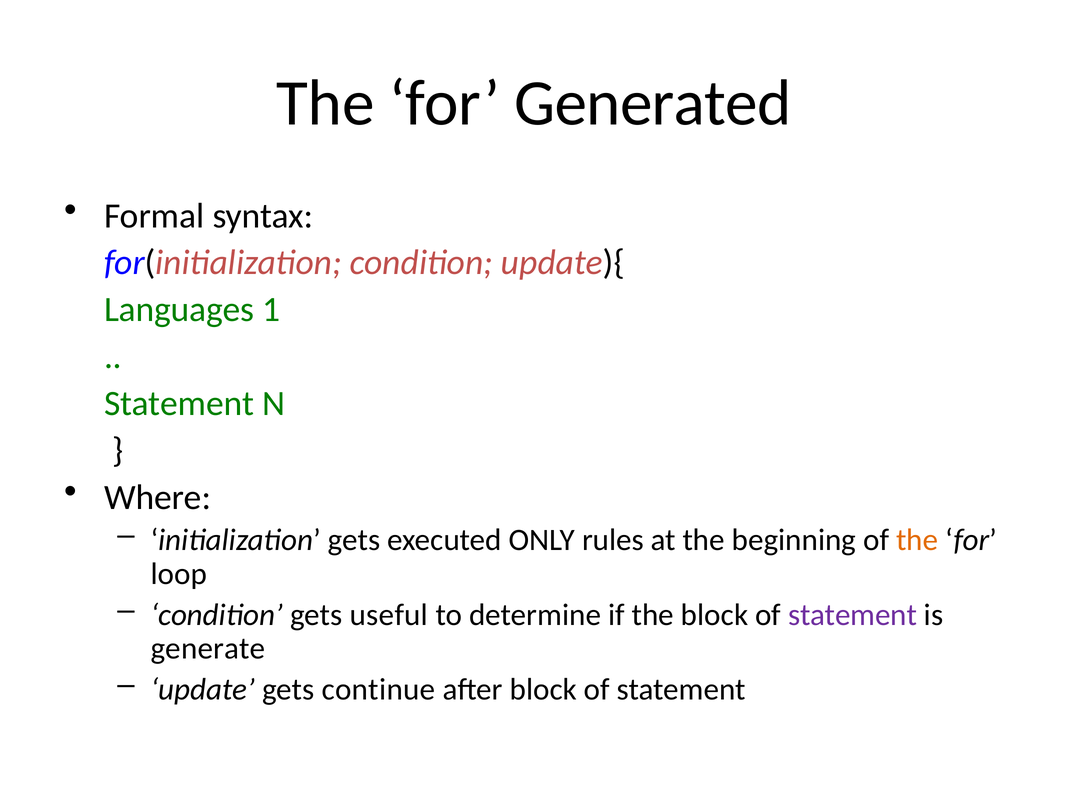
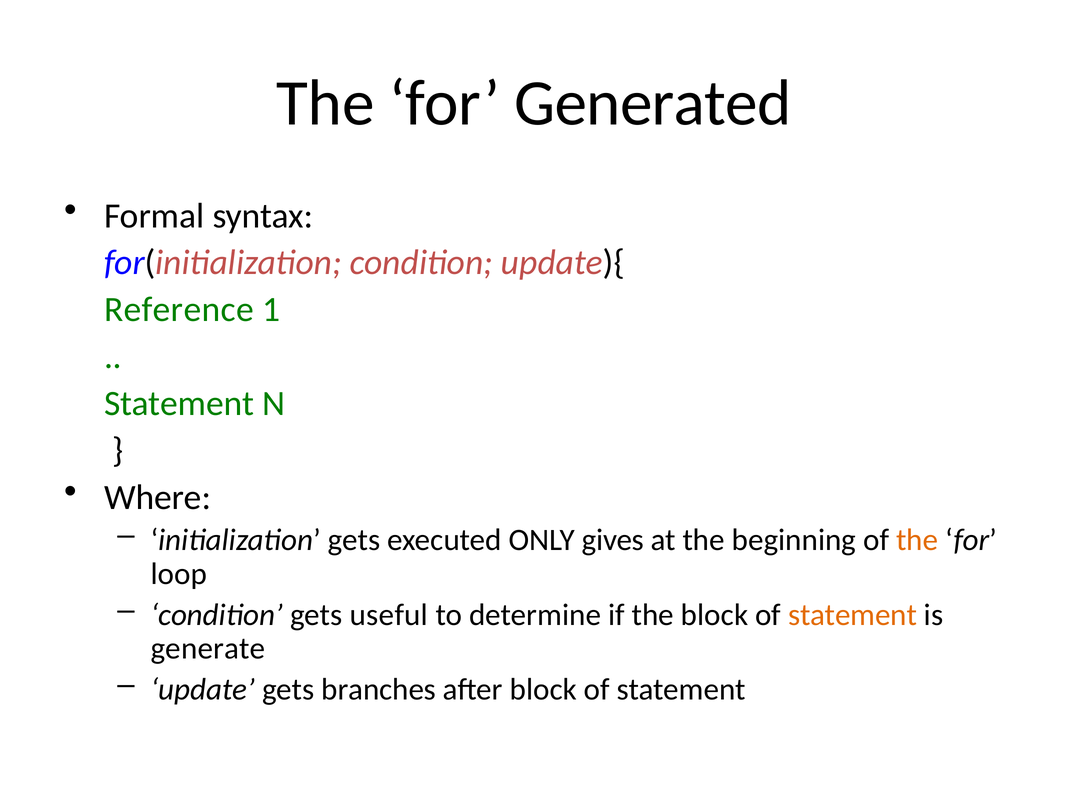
Languages: Languages -> Reference (179, 310)
rules: rules -> gives (613, 540)
statement colour: purple -> orange (852, 615)
continue: continue -> branches (379, 690)
